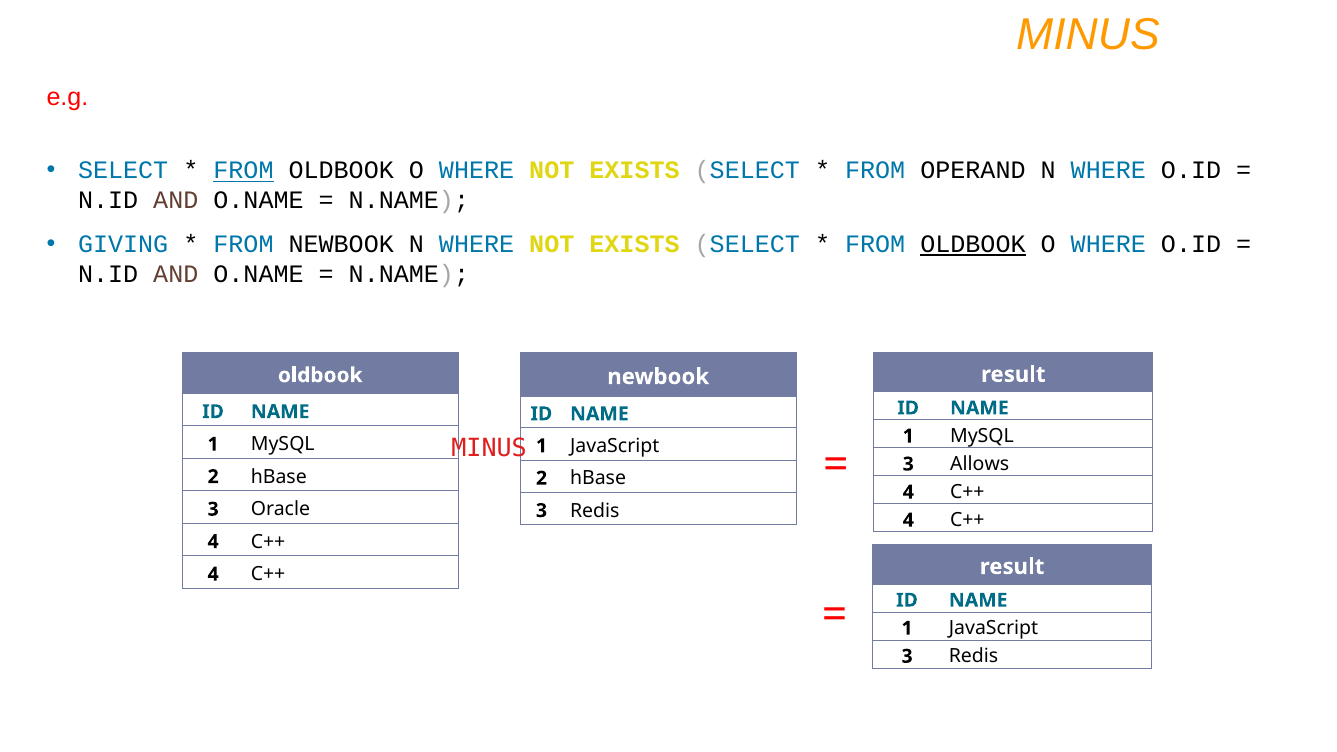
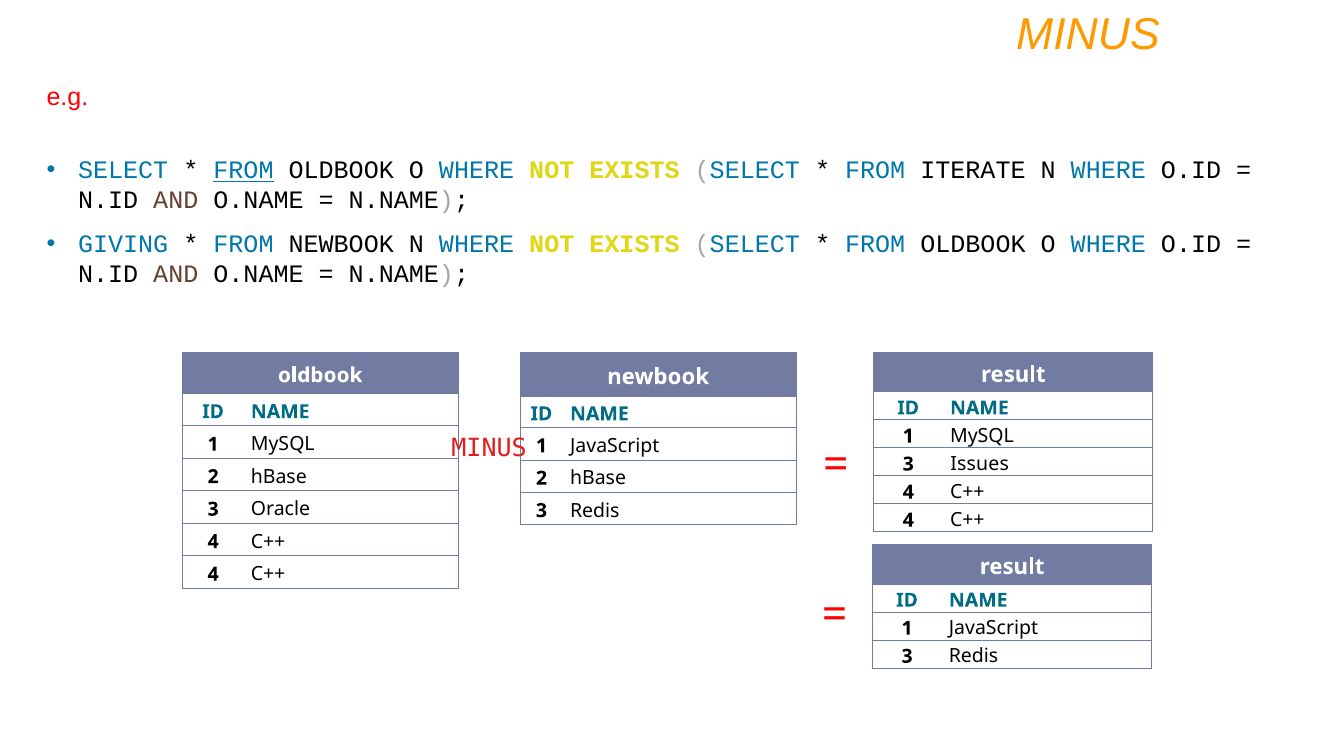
OPERAND: OPERAND -> ITERATE (973, 171)
OLDBOOK underline: present -> none (973, 244)
Allows: Allows -> Issues (980, 464)
